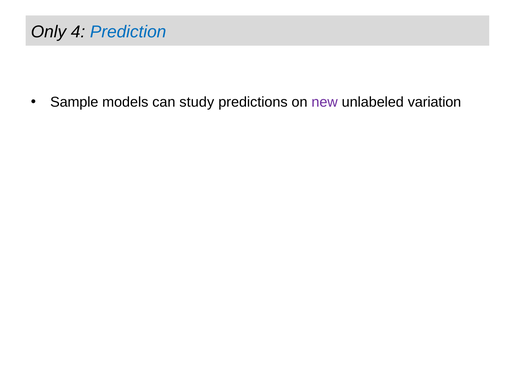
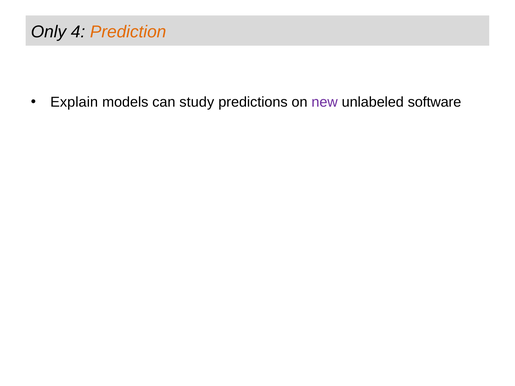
Prediction colour: blue -> orange (128, 32)
Sample: Sample -> Explain (74, 102)
variation: variation -> software (435, 102)
